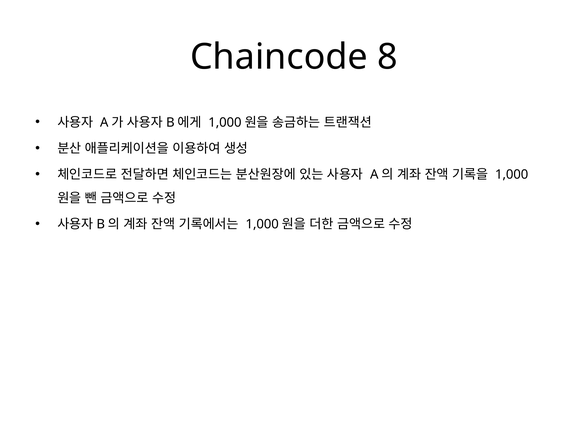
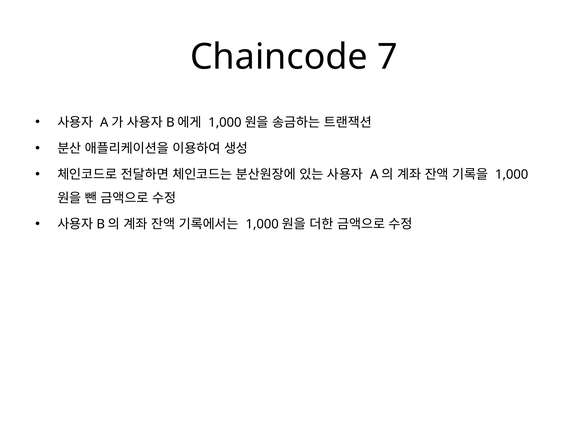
8: 8 -> 7 (387, 57)
